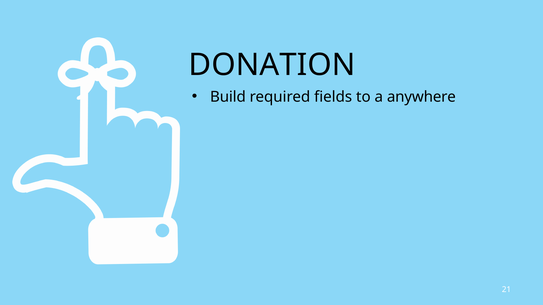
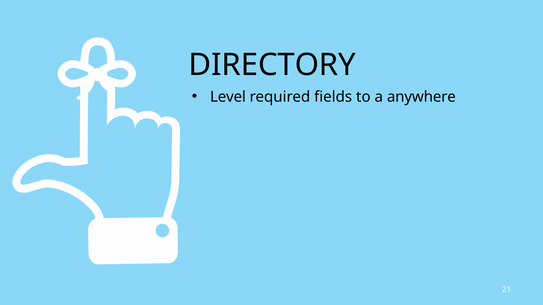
DONATION: DONATION -> DIRECTORY (272, 65)
Build: Build -> Level (228, 97)
